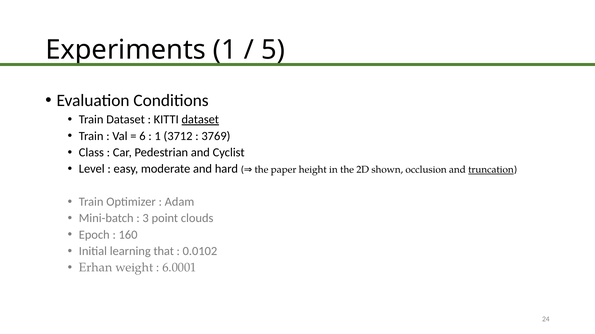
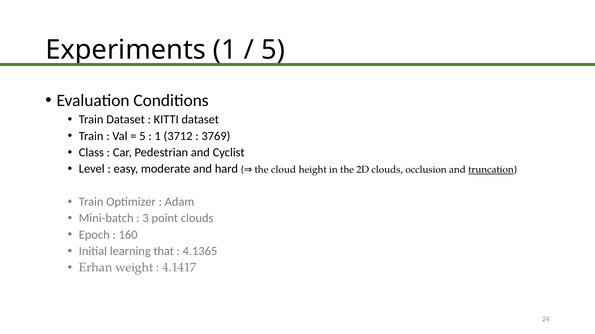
dataset underline: present -> none (200, 120)
6: 6 -> 5 (142, 136)
paper: paper -> cloud (284, 170)
2D shown: shown -> clouds (387, 170)
0.0102: 0.0102 -> 4.1365 (200, 252)
6.0001: 6.0001 -> 4.1417 (179, 268)
